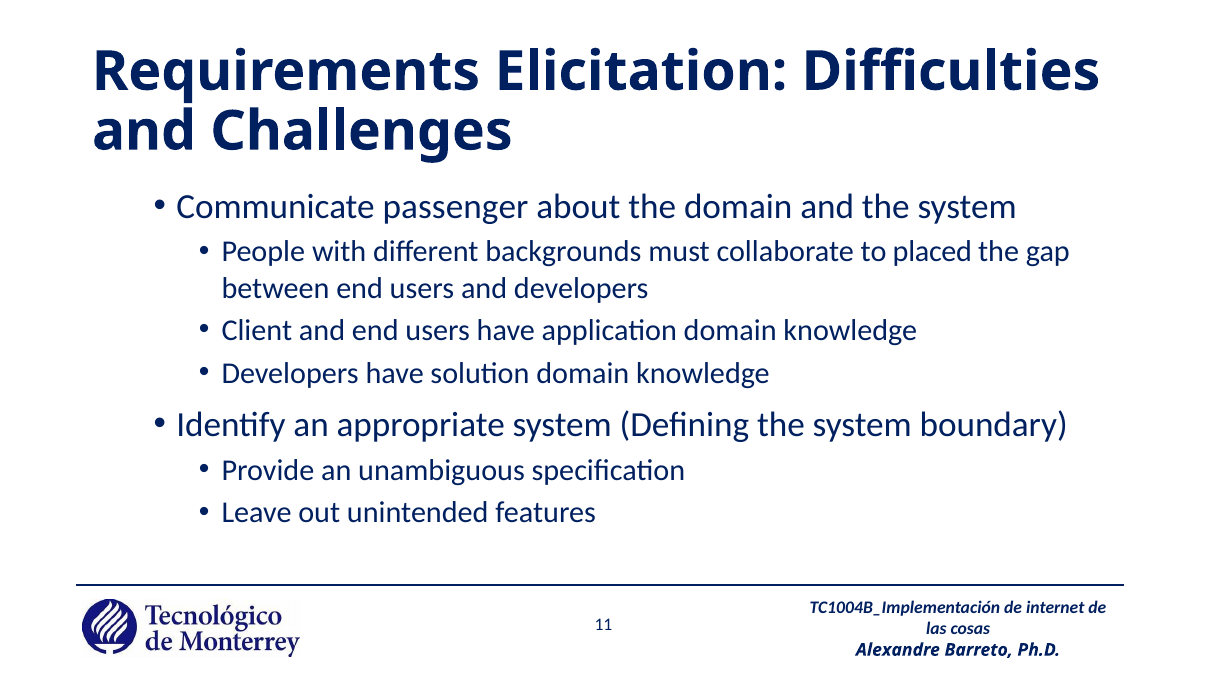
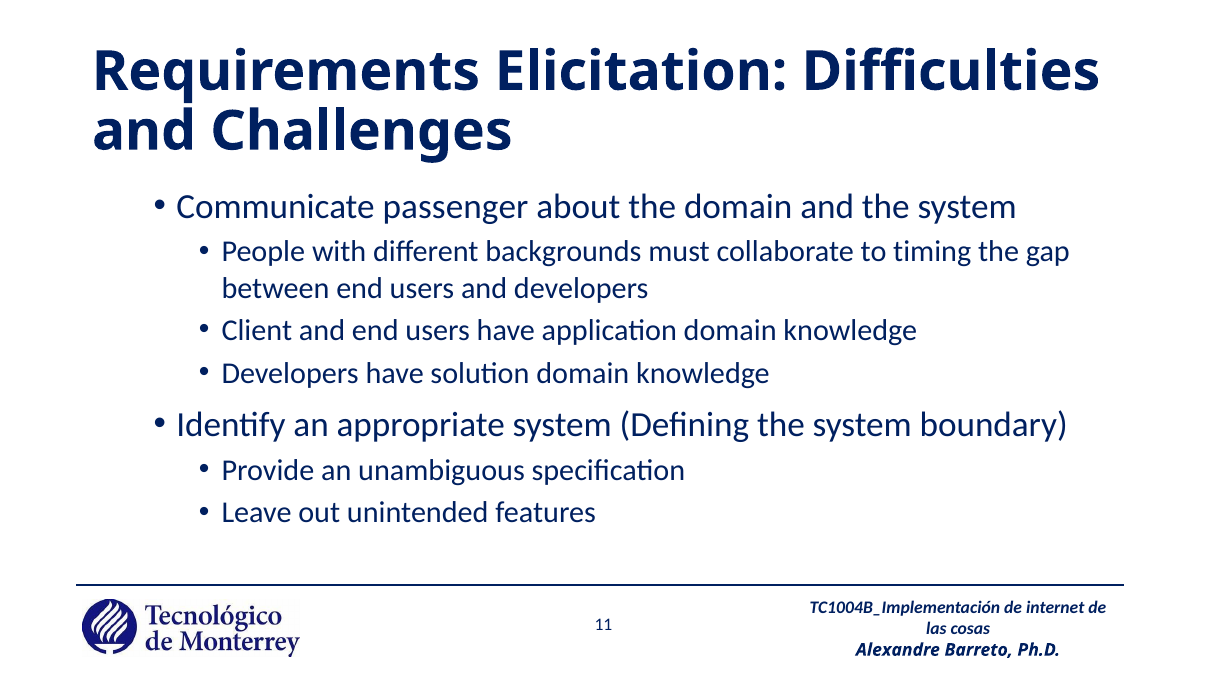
placed: placed -> timing (932, 252)
